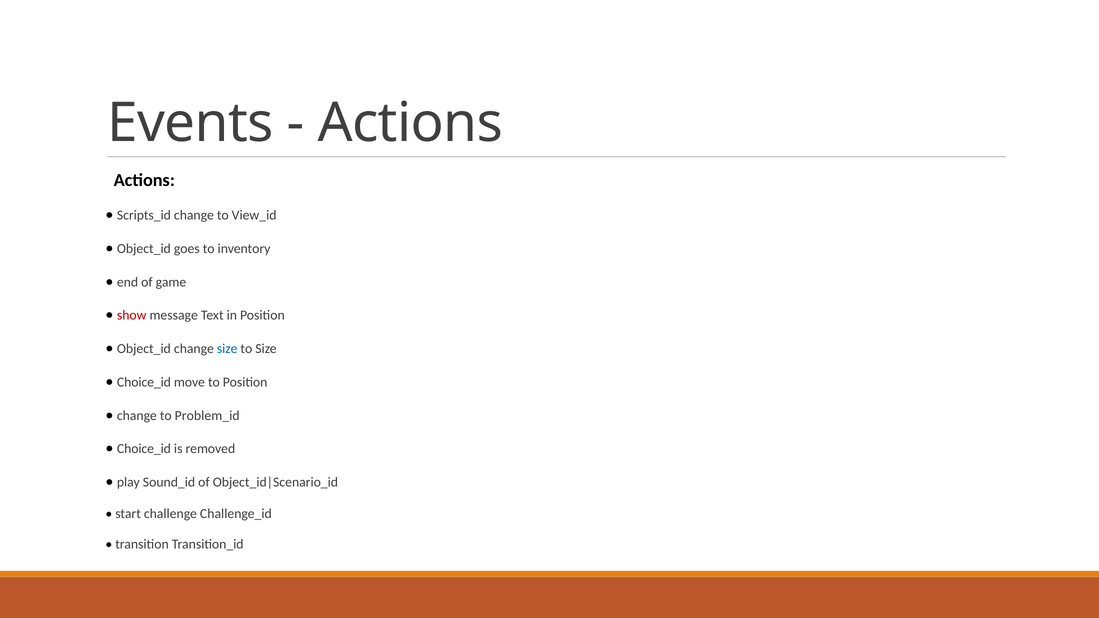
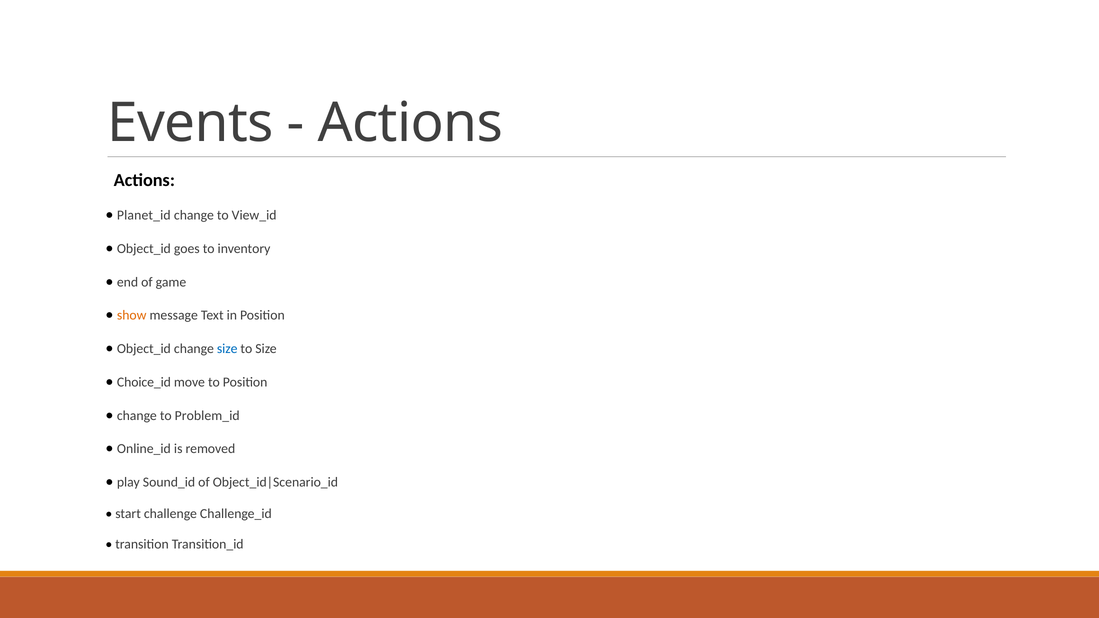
Scripts_id: Scripts_id -> Planet_id (144, 215)
show colour: red -> orange (132, 316)
Choice_id: Choice_id -> Online_id (144, 449)
